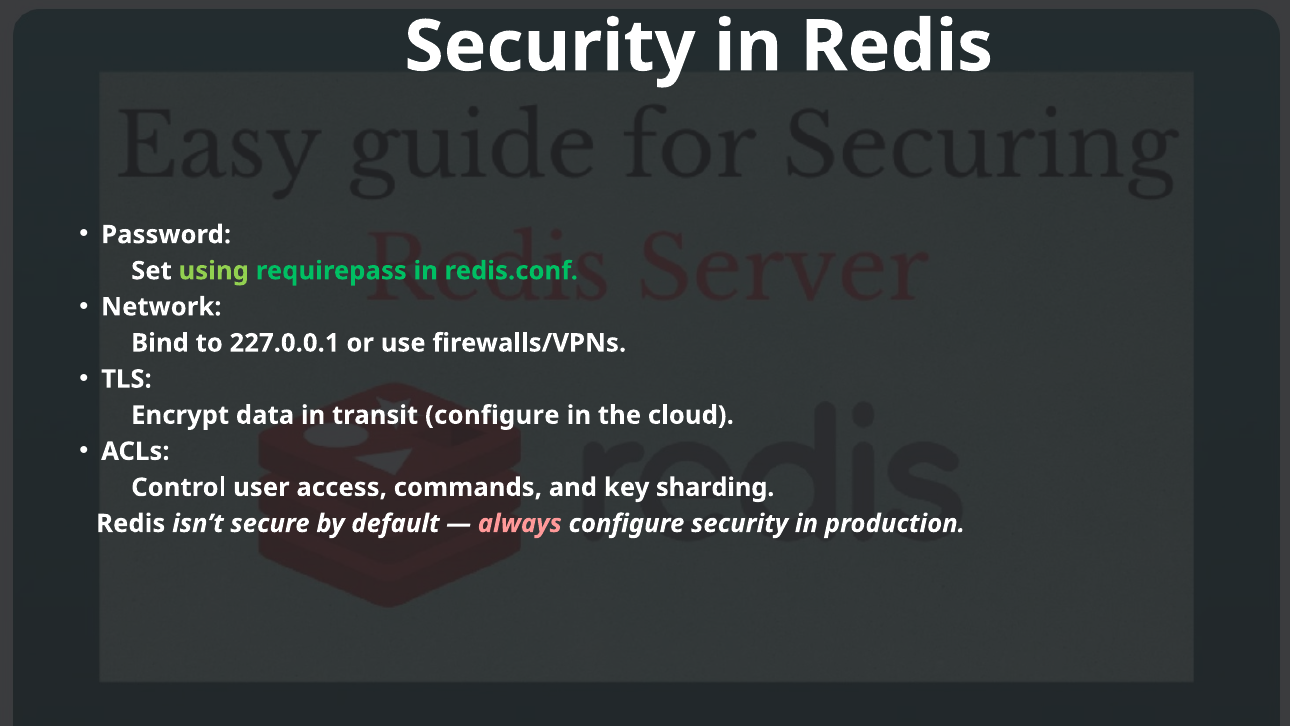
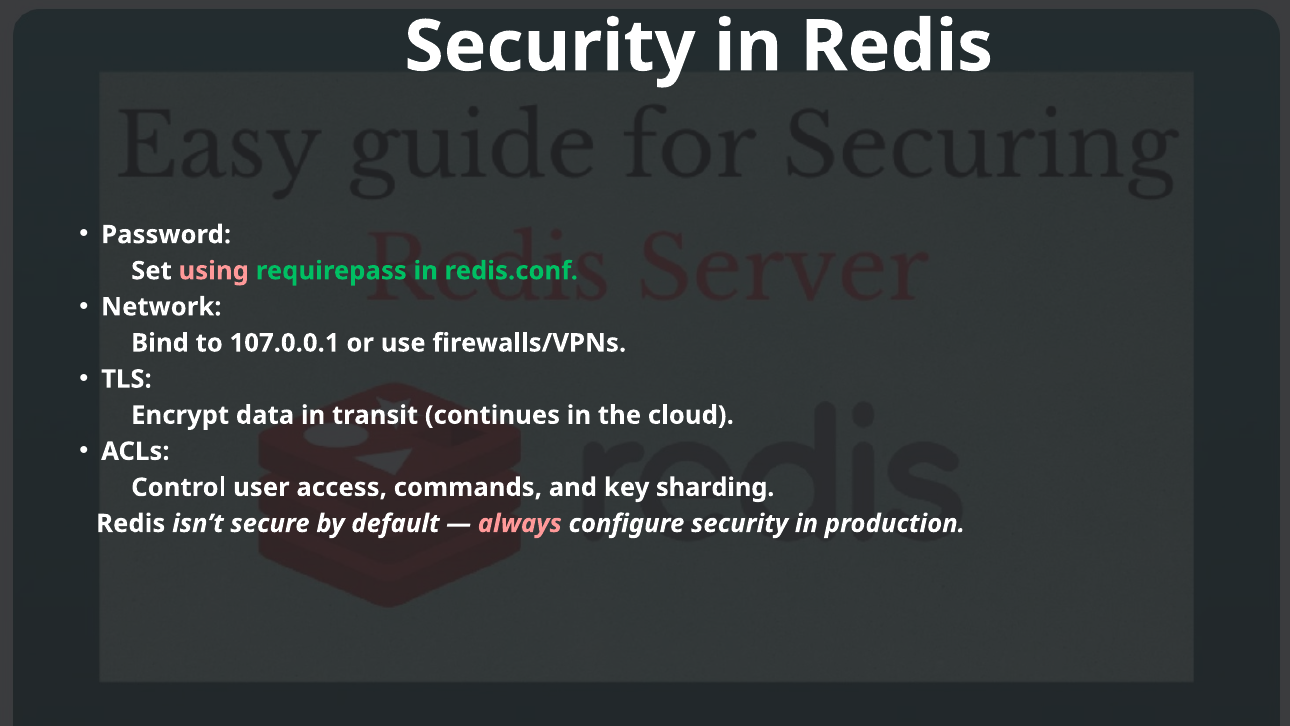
using colour: light green -> pink (214, 271)
227.0.0.1: 227.0.0.1 -> 107.0.0.1 (285, 343)
transit configure: configure -> continues (492, 415)
